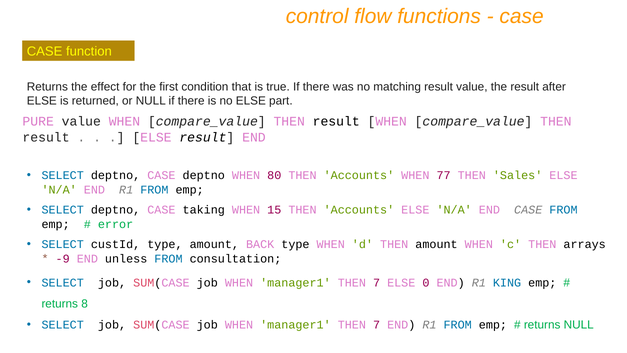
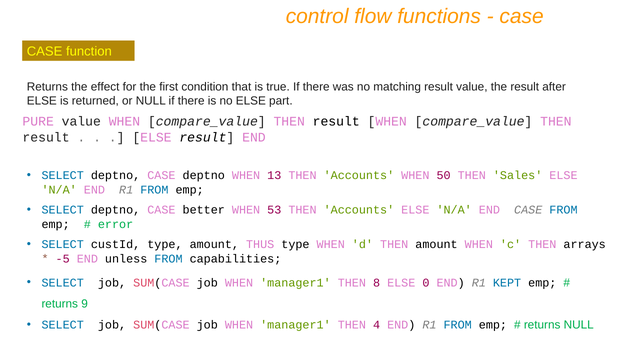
80: 80 -> 13 (274, 175)
77: 77 -> 50 (444, 175)
taking: taking -> better (204, 210)
15: 15 -> 53 (274, 210)
BACK: BACK -> THUS (260, 244)
-9: -9 -> -5 (63, 258)
consultation: consultation -> capabilities (235, 258)
7: 7 -> 8 (377, 282)
KING: KING -> KEPT (507, 282)
8: 8 -> 9 (85, 304)
7: 7 -> 4 (377, 325)
